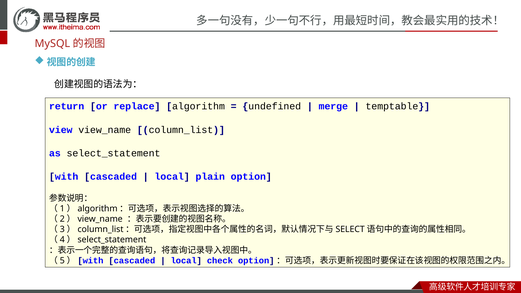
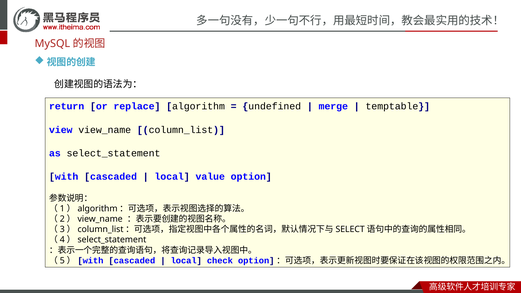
plain: plain -> value (210, 177)
